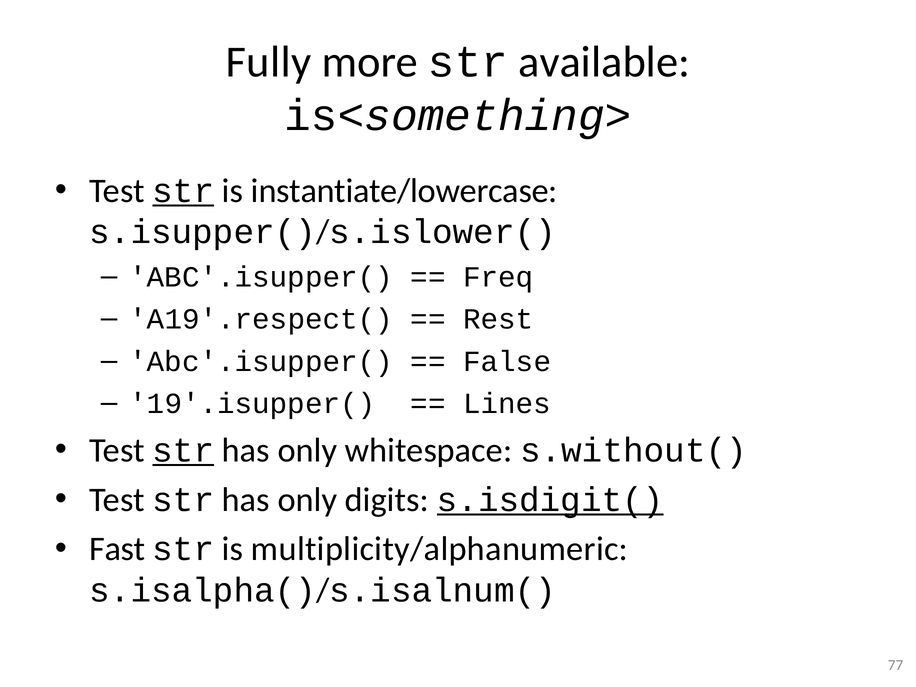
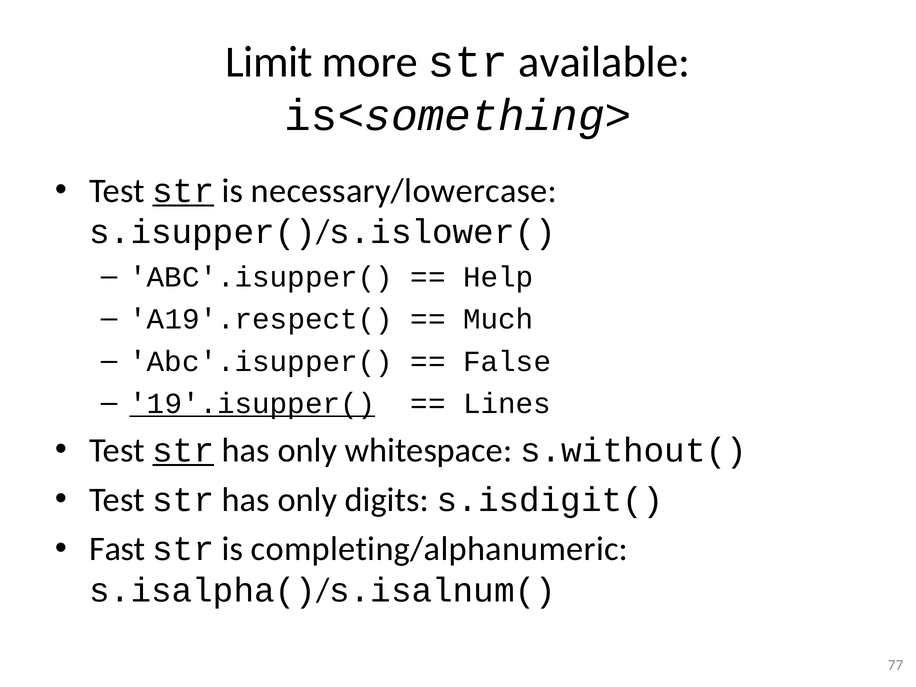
Fully: Fully -> Limit (269, 62)
instantiate/lowercase: instantiate/lowercase -> necessary/lowercase (404, 191)
Freq: Freq -> Help (498, 277)
Rest: Rest -> Much (498, 319)
19'.isupper( underline: none -> present (252, 404)
s.isdigit( underline: present -> none (550, 500)
multiplicity/alphanumeric: multiplicity/alphanumeric -> completing/alphanumeric (440, 549)
